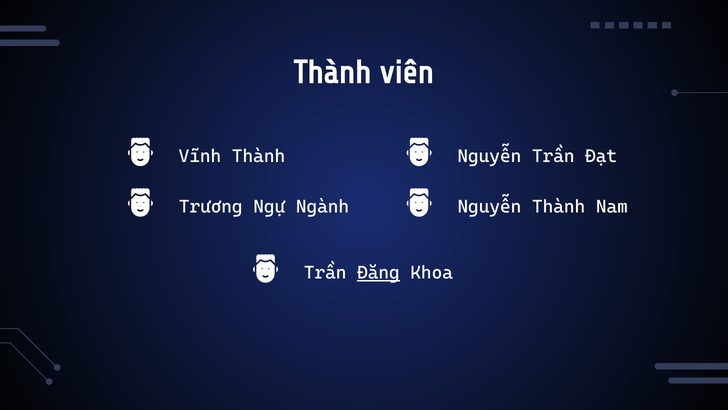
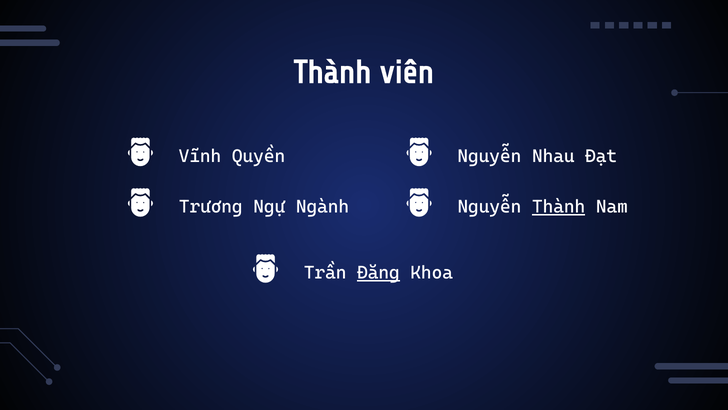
Vĩnh Thành: Thành -> Quyền (259, 156)
Nguyễn Trần: Trần -> Nhau (553, 156)
Thành underline: none -> present (559, 207)
